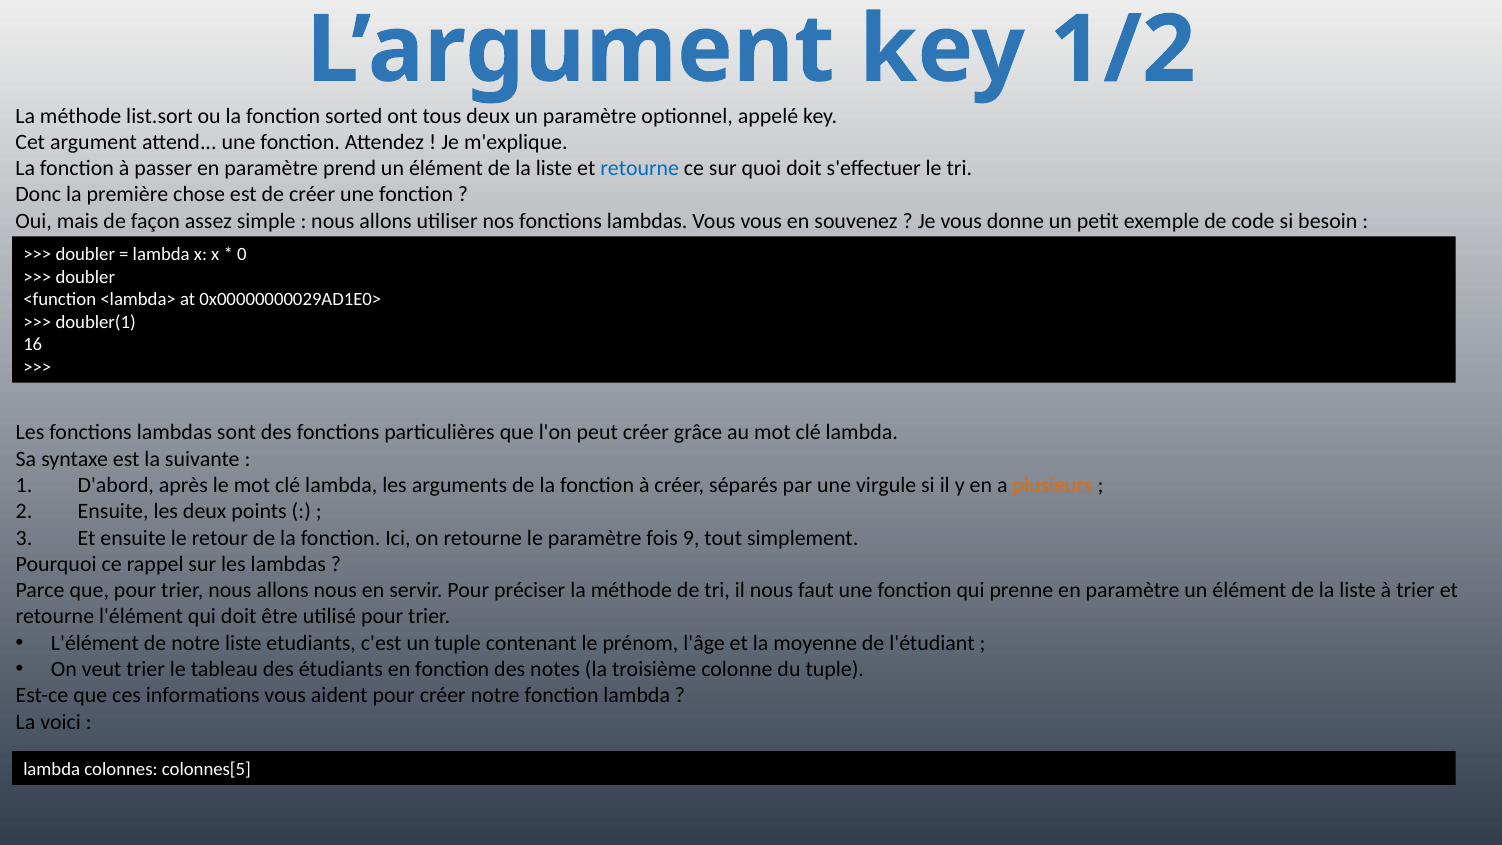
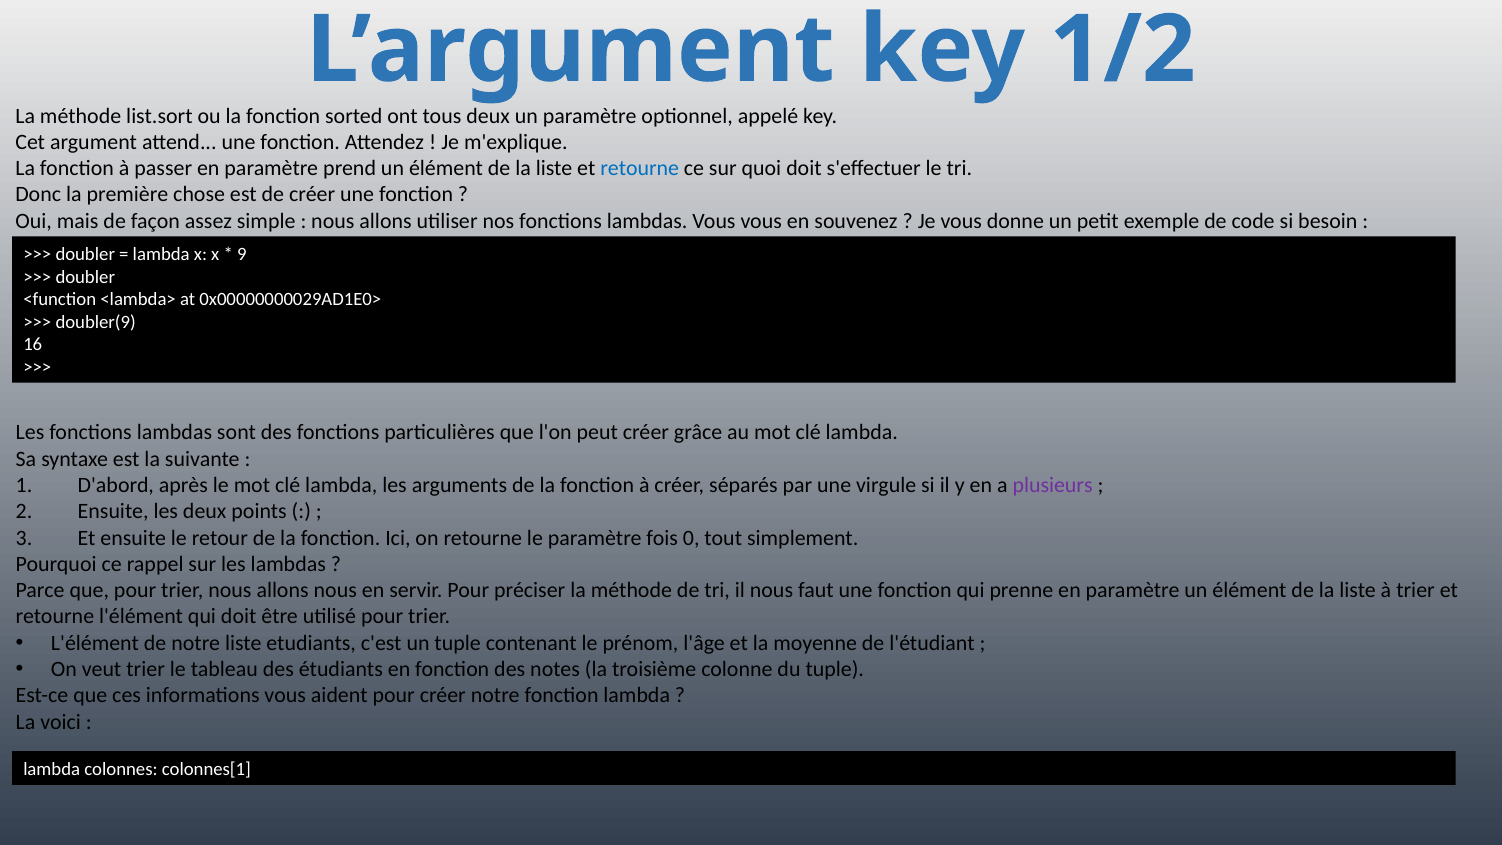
0: 0 -> 9 (242, 254)
doubler(1: doubler(1 -> doubler(9 (96, 322)
plusieurs colour: orange -> purple (1053, 485)
9: 9 -> 0 (691, 538)
colonnes[5: colonnes[5 -> colonnes[1 (206, 769)
